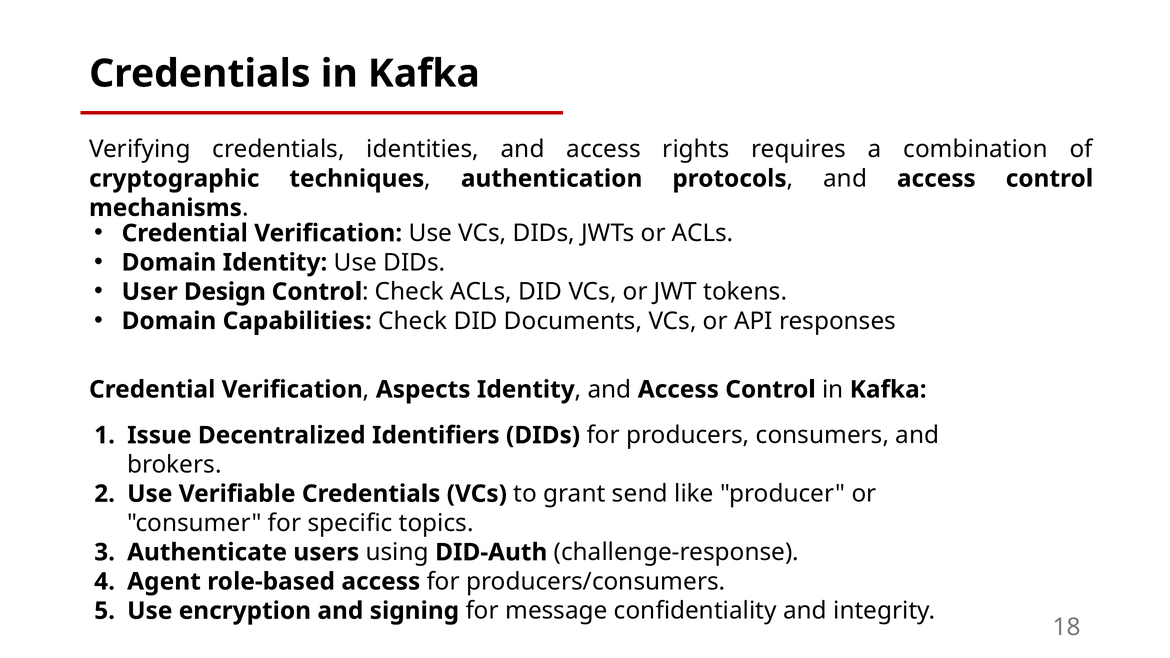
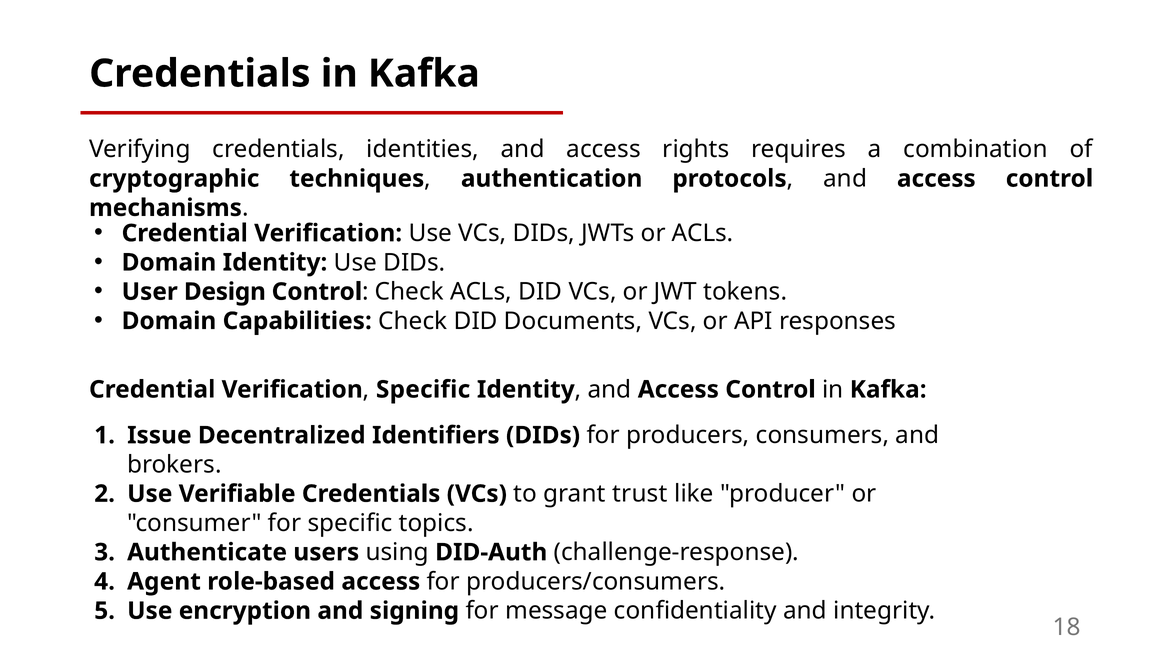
Aspects: Aspects -> Specific (423, 390)
send: send -> trust (640, 494)
